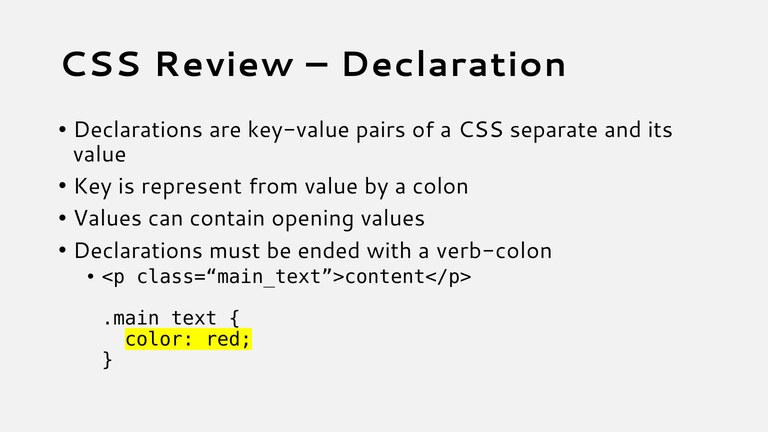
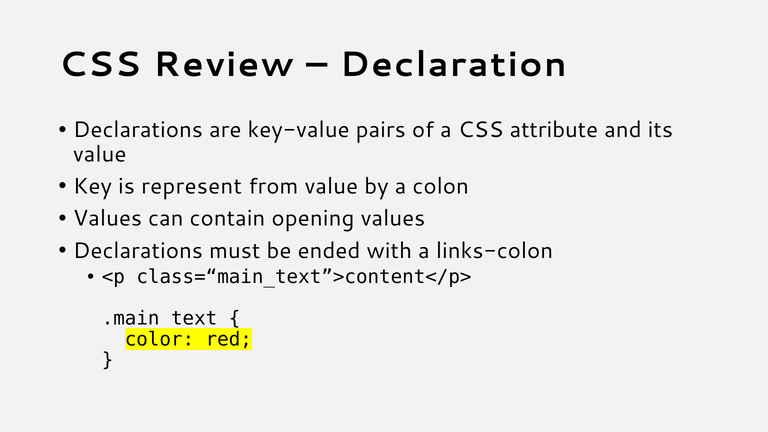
separate: separate -> attribute (554, 130)
verb-colon: verb-colon -> links-colon (495, 251)
